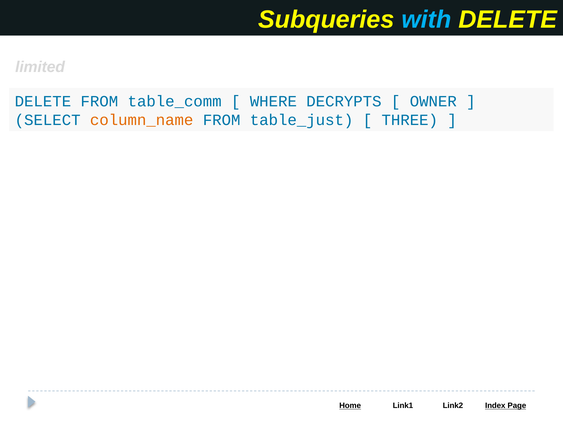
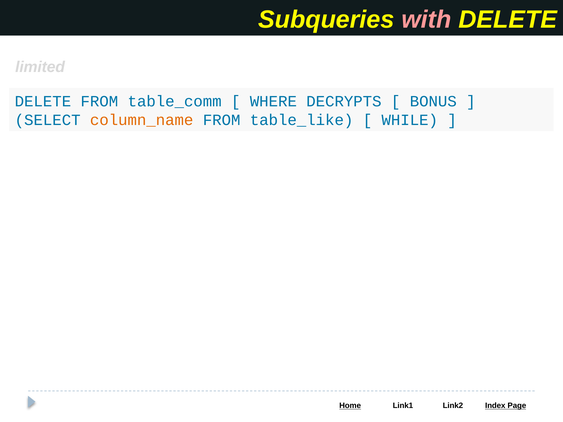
with colour: light blue -> pink (426, 20)
OWNER: OWNER -> BONUS (433, 101)
table_just: table_just -> table_like (302, 120)
THREE: THREE -> WHILE (410, 120)
